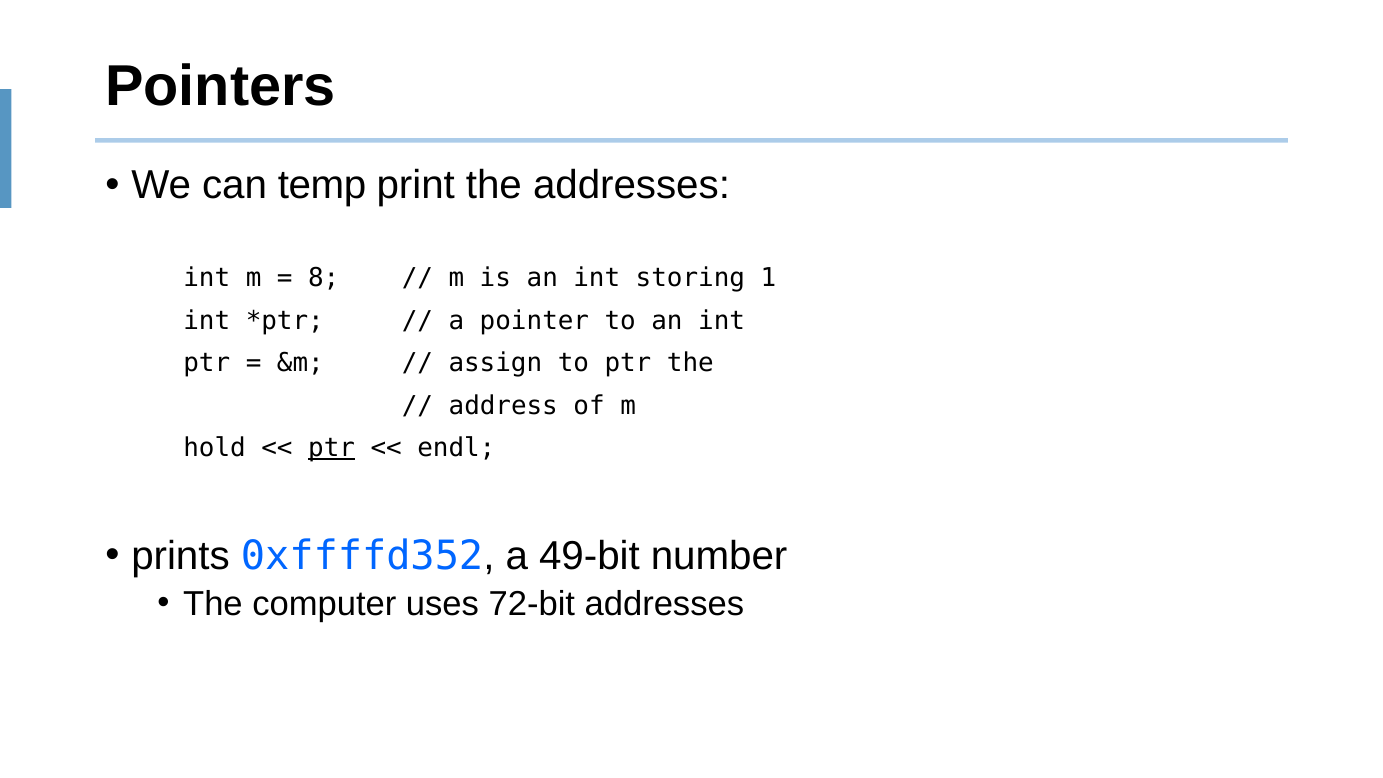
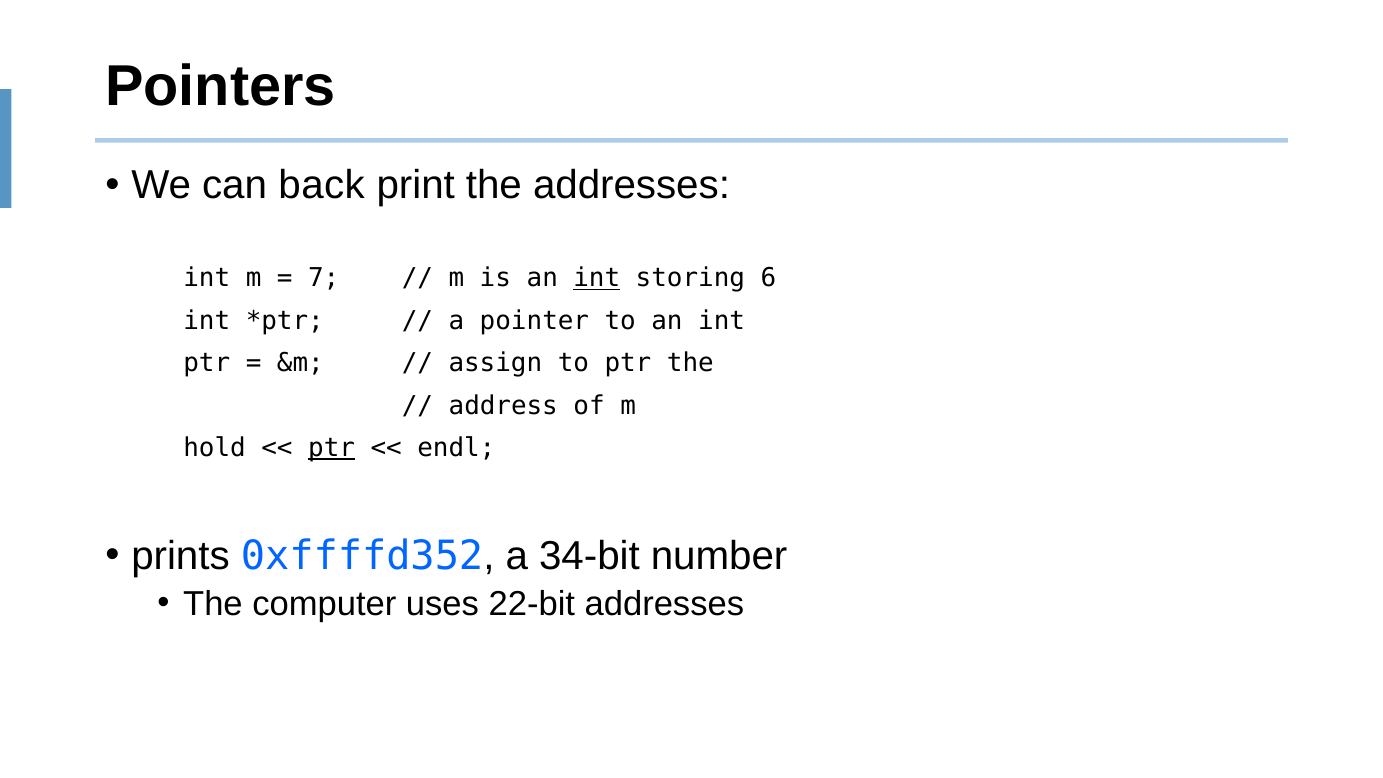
temp: temp -> back (322, 186)
8: 8 -> 7 (324, 278)
int underline: none -> present (597, 278)
1: 1 -> 6 (768, 278)
49-bit: 49-bit -> 34-bit (589, 556)
72-bit: 72-bit -> 22-bit (532, 604)
